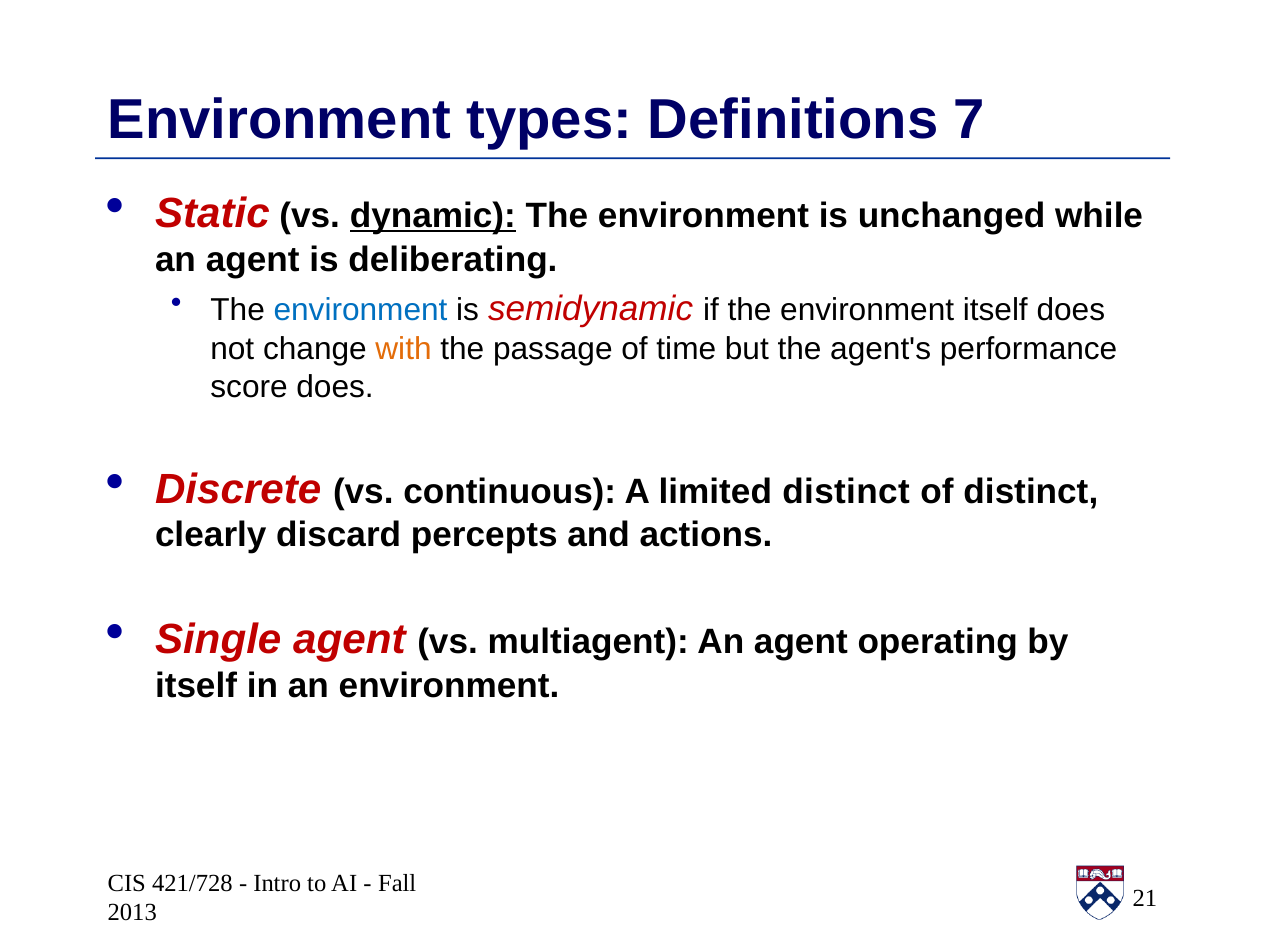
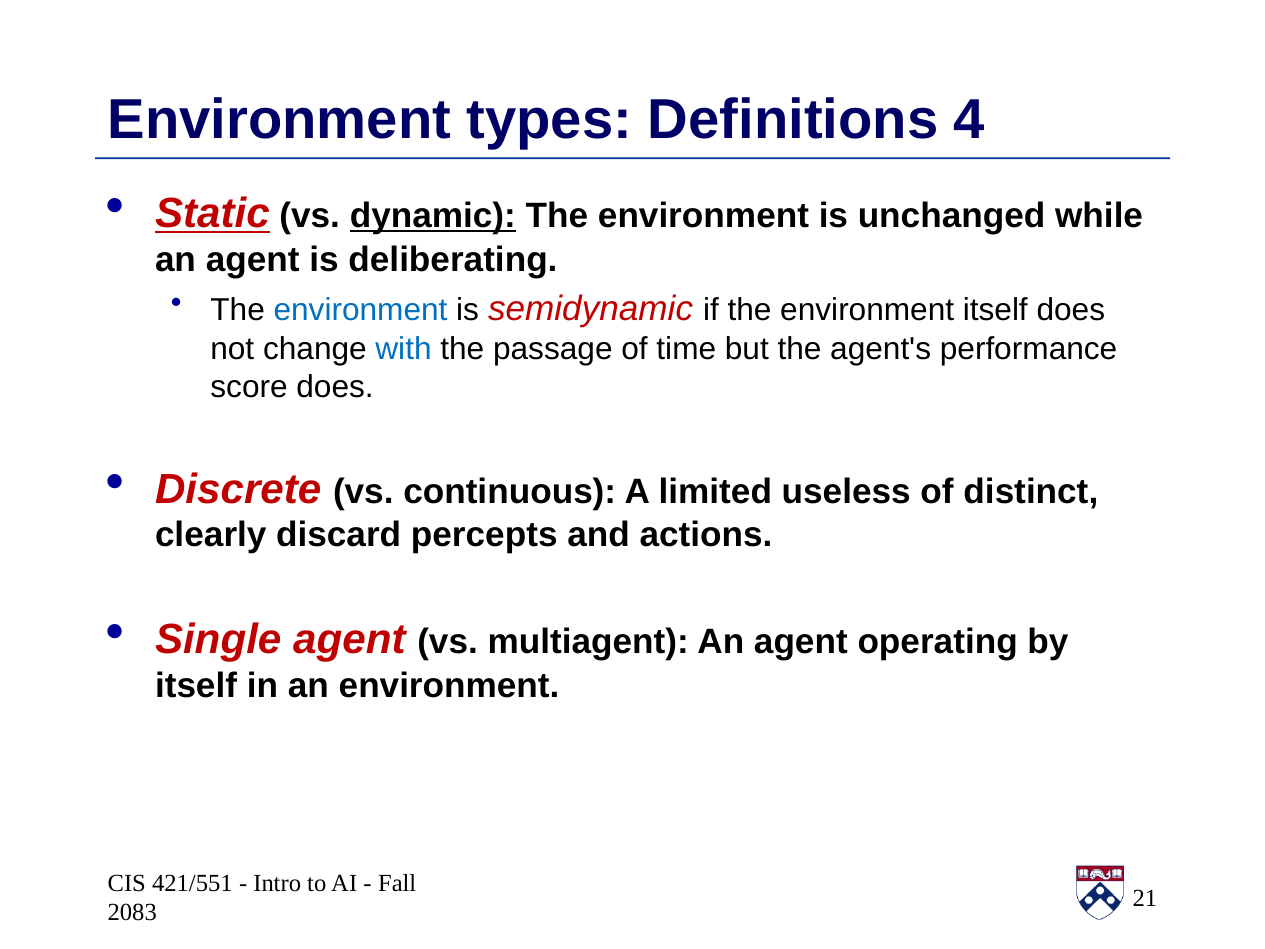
7: 7 -> 4 (970, 120)
Static underline: none -> present (212, 214)
with colour: orange -> blue (404, 349)
limited distinct: distinct -> useless (846, 492)
421/728: 421/728 -> 421/551 (192, 883)
2013: 2013 -> 2083 (132, 912)
